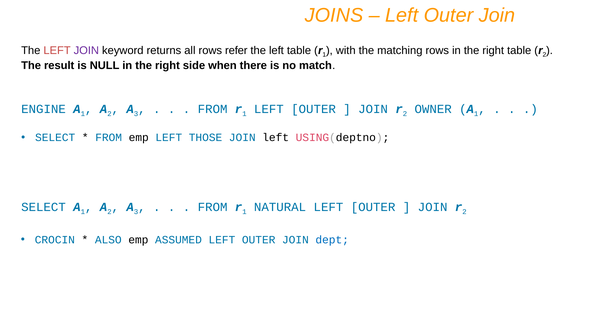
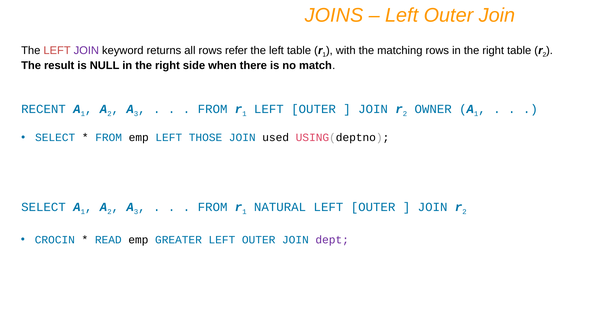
ENGINE: ENGINE -> RECENT (44, 109)
JOIN left: left -> used (276, 138)
ALSO: ALSO -> READ (108, 240)
ASSUMED: ASSUMED -> GREATER (178, 240)
dept colour: blue -> purple (332, 240)
